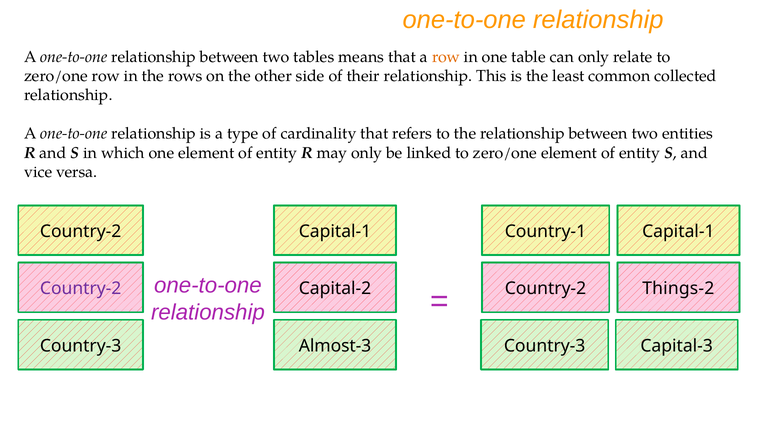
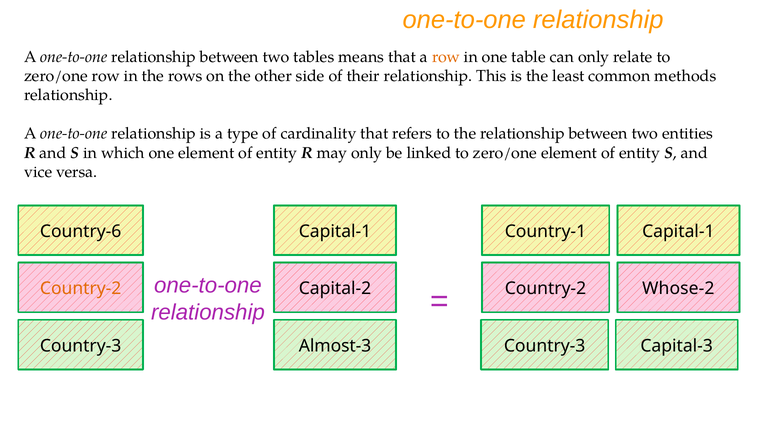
collected: collected -> methods (685, 76)
Country-2: Country-2 -> Country-6 (81, 232)
Country-2 colour: purple -> orange (81, 289)
Things-2: Things-2 -> Whose-2 (678, 289)
